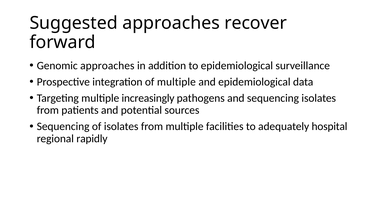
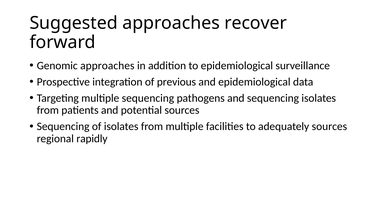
of multiple: multiple -> previous (176, 82)
multiple increasingly: increasingly -> sequencing (148, 98)
adequately hospital: hospital -> sources (329, 126)
